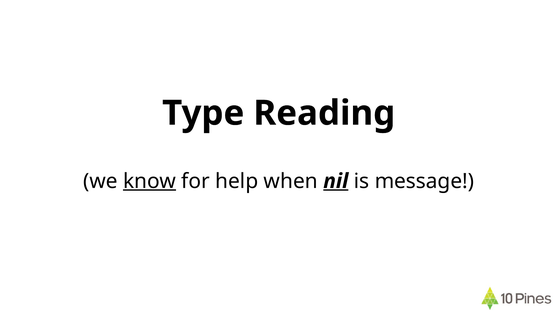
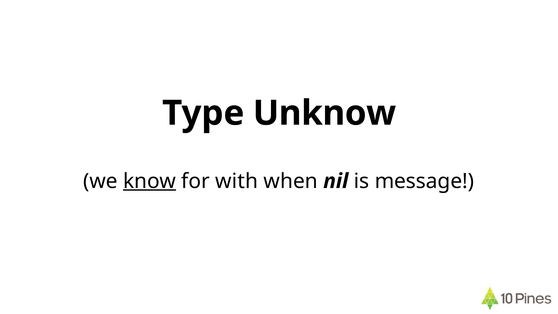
Reading: Reading -> Unknow (324, 113)
help: help -> with (237, 181)
nil underline: present -> none (336, 181)
